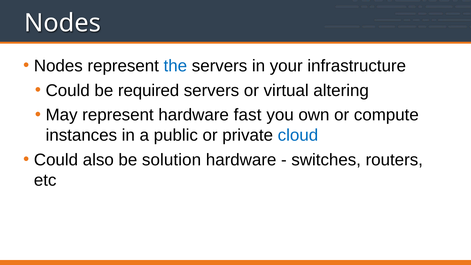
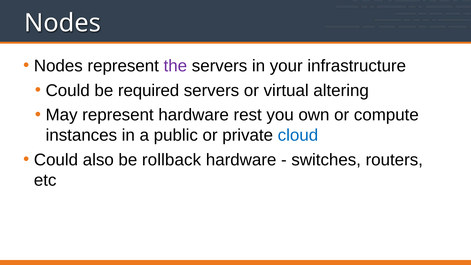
the colour: blue -> purple (175, 66)
fast: fast -> rest (248, 115)
solution: solution -> rollback (172, 160)
